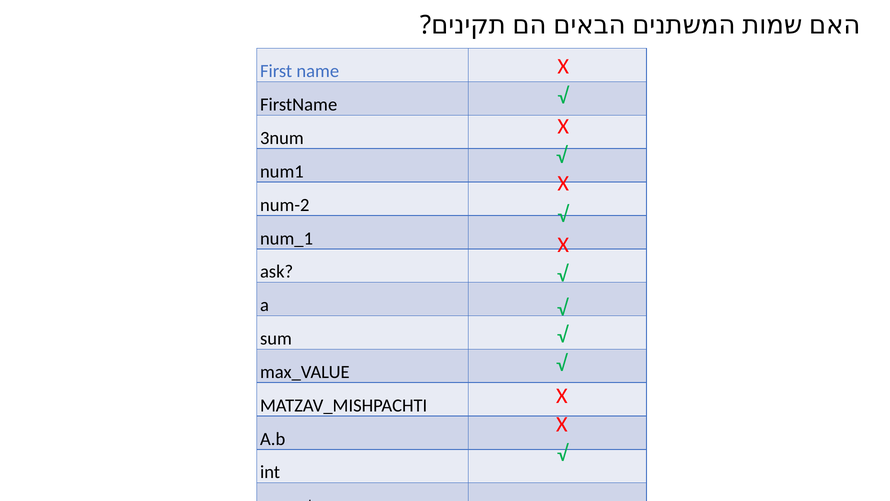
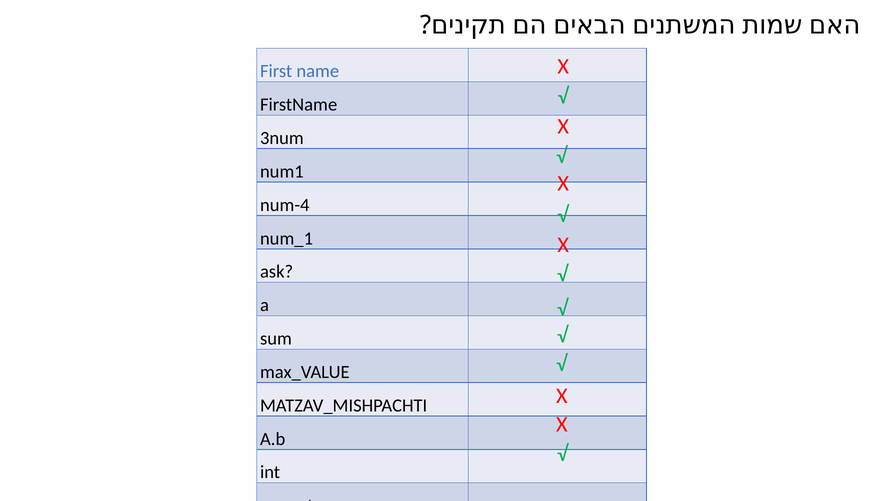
num-2: num-2 -> num-4 (285, 205)
